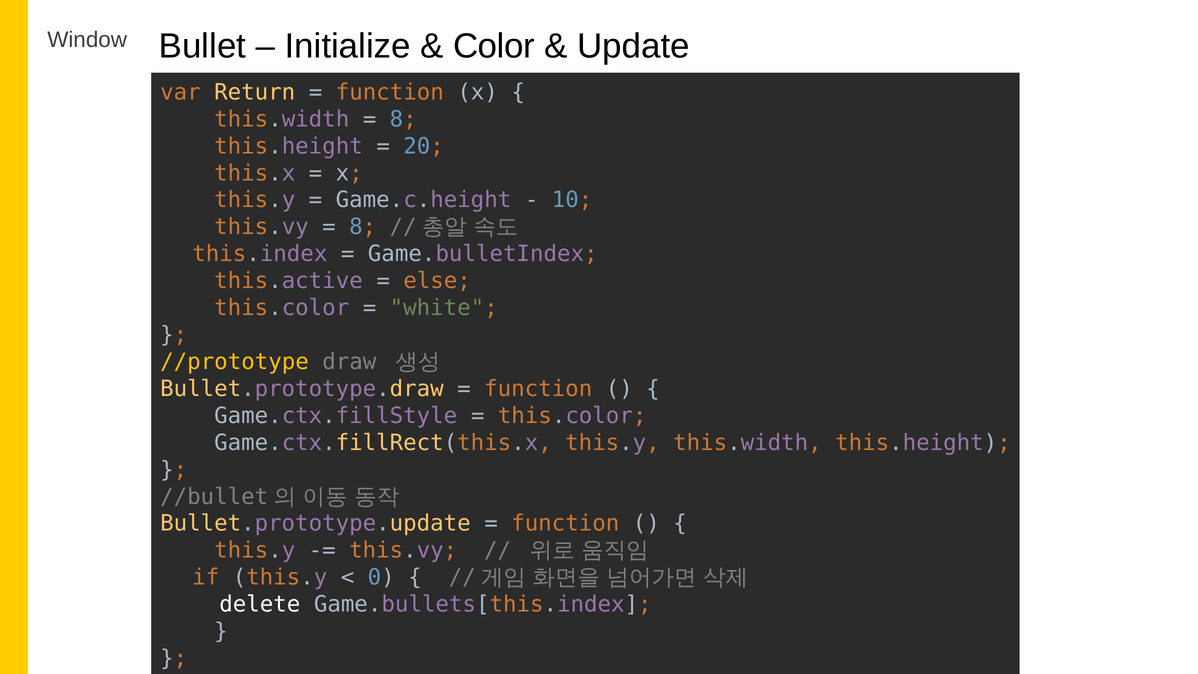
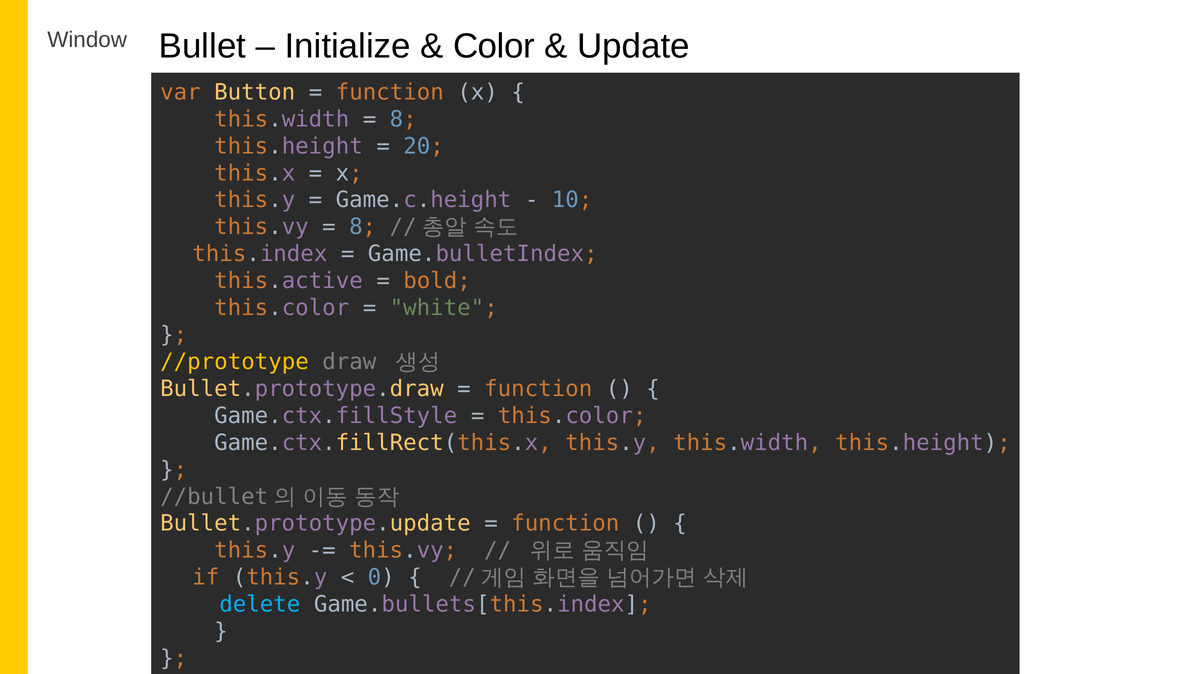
Return: Return -> Button (255, 92)
else: else -> bold (437, 281)
delete colour: white -> light blue (260, 604)
